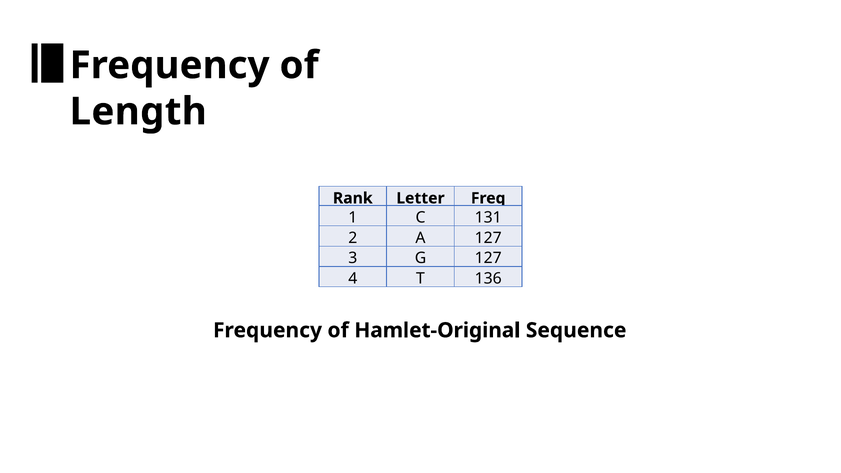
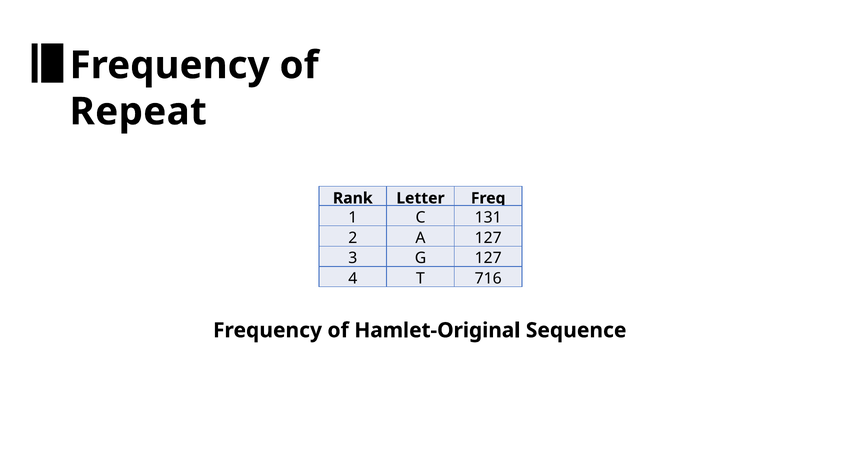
Length: Length -> Repeat (138, 112)
136: 136 -> 716 (488, 279)
